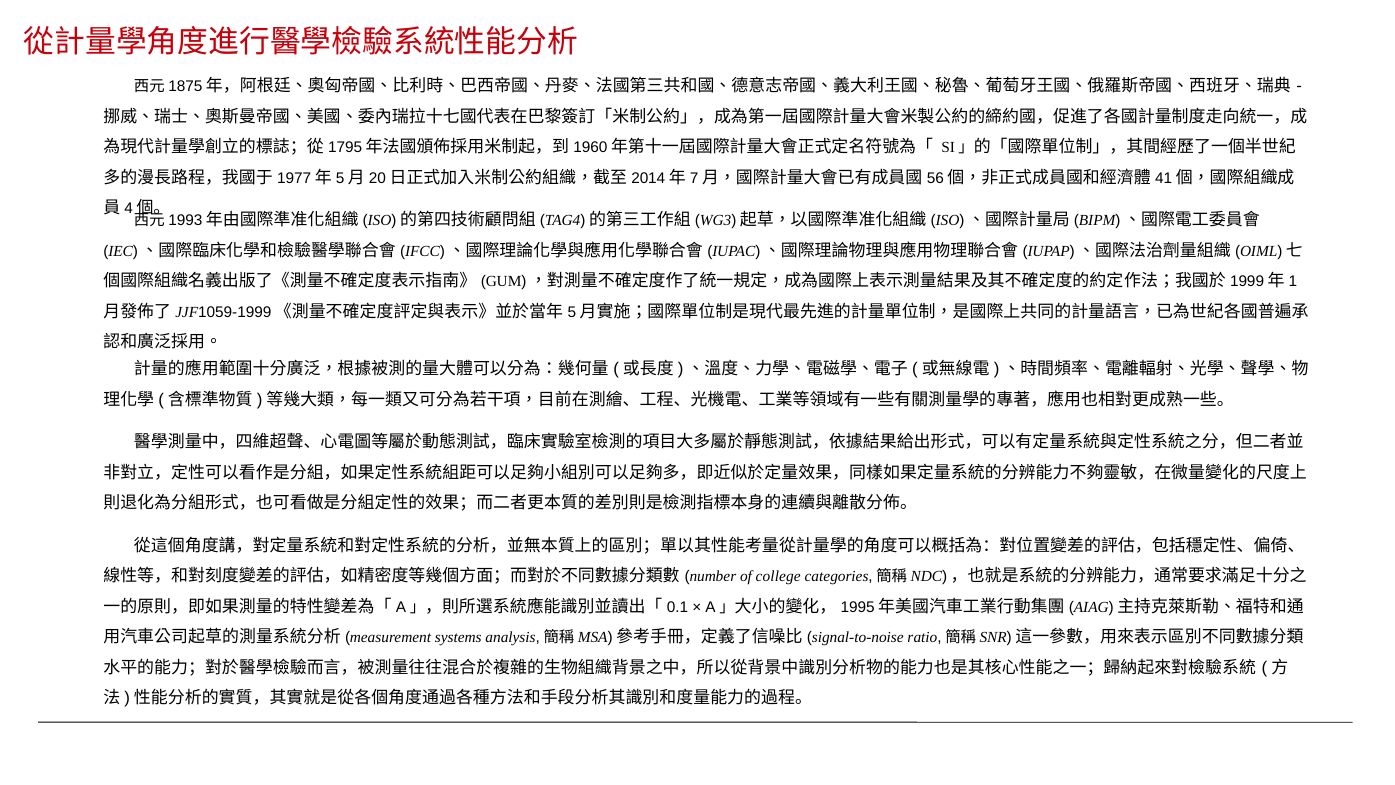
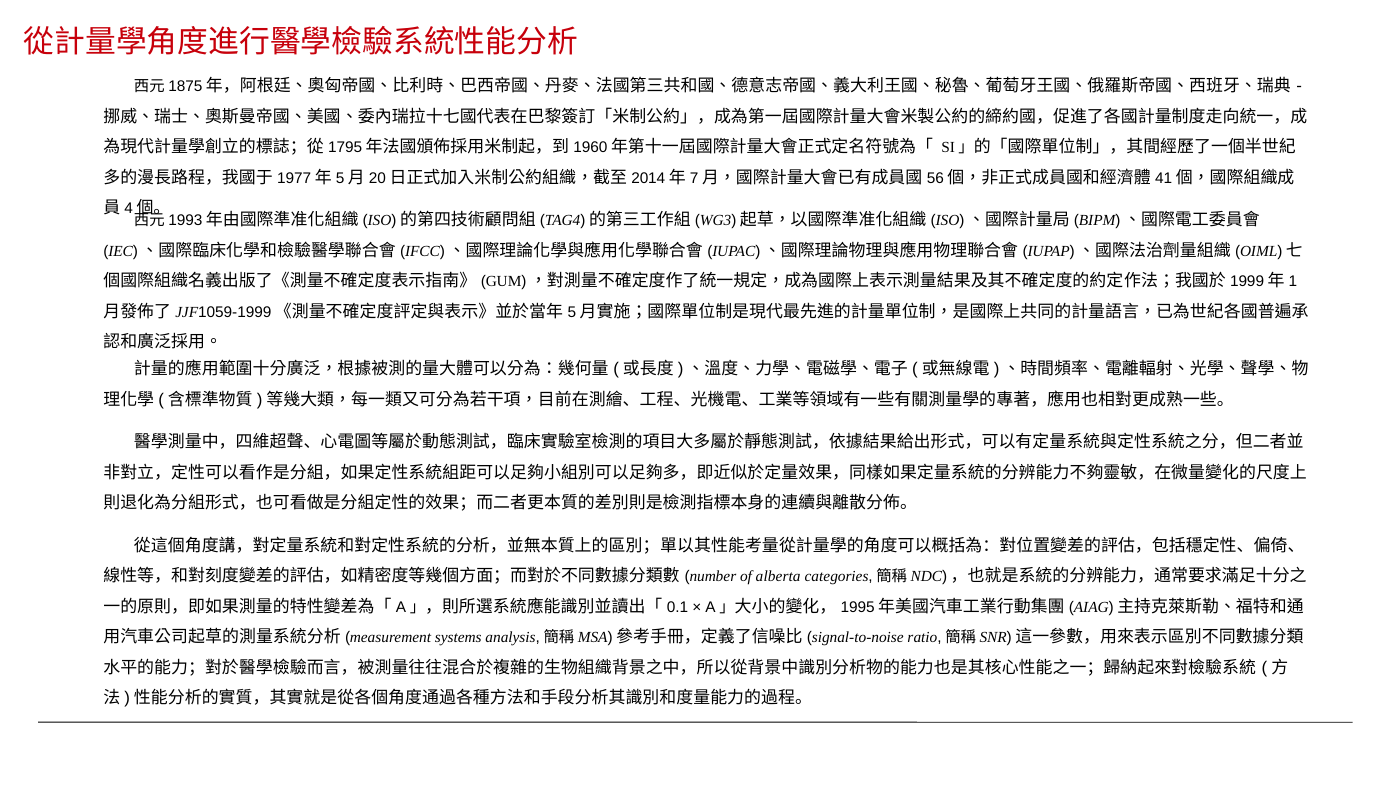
college: college -> alberta (778, 576)
